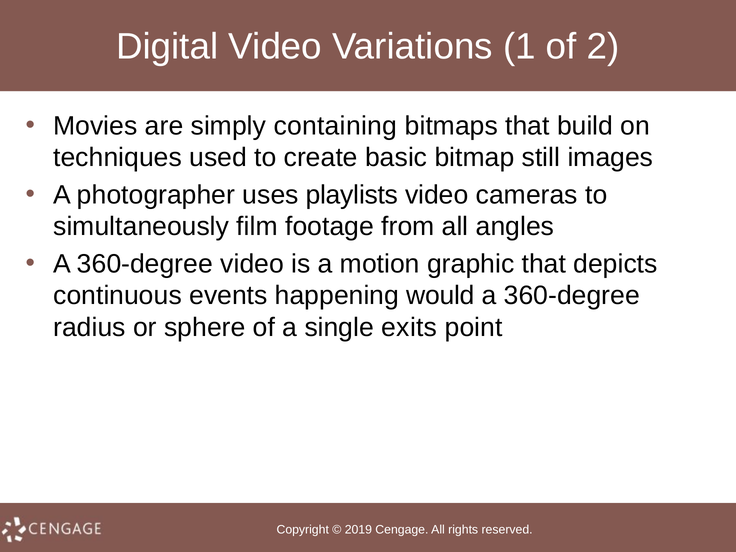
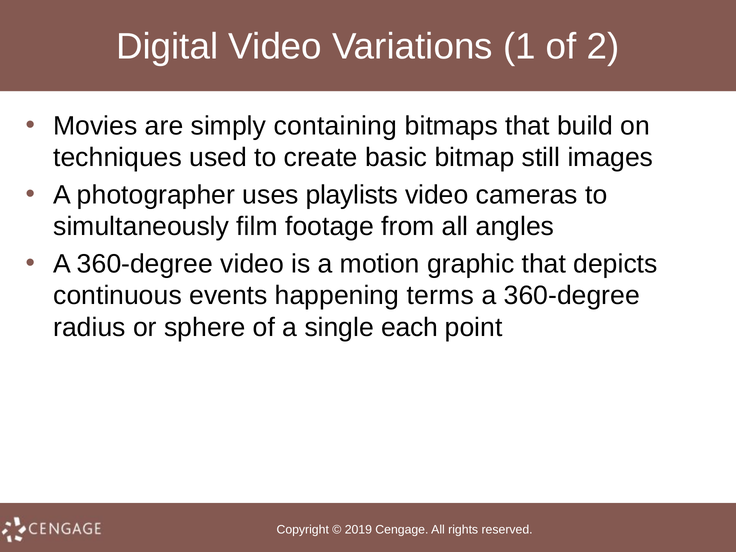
would: would -> terms (440, 296)
exits: exits -> each (410, 328)
